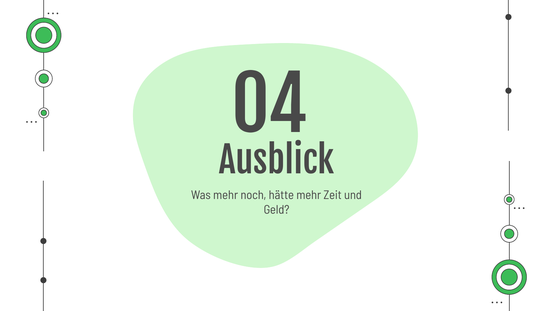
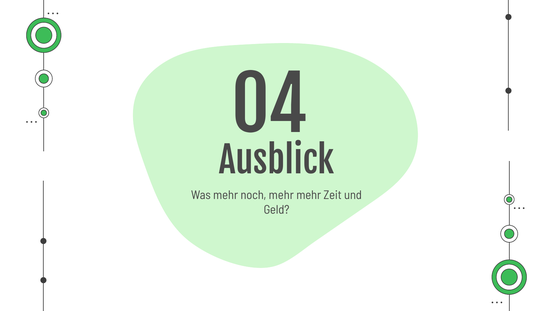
noch hätte: hätte -> mehr (281, 195)
